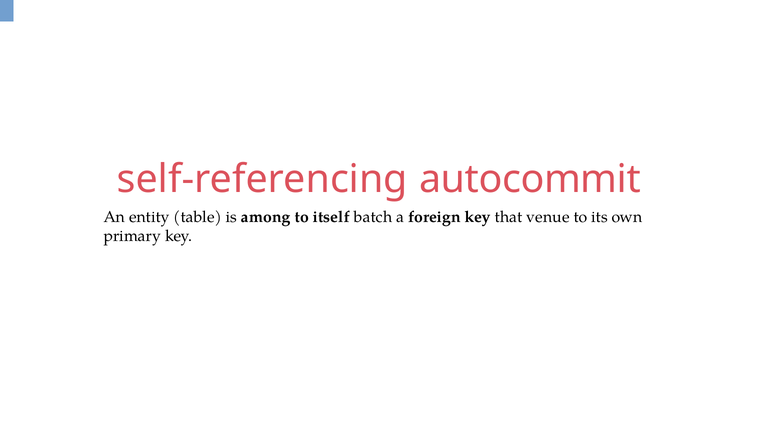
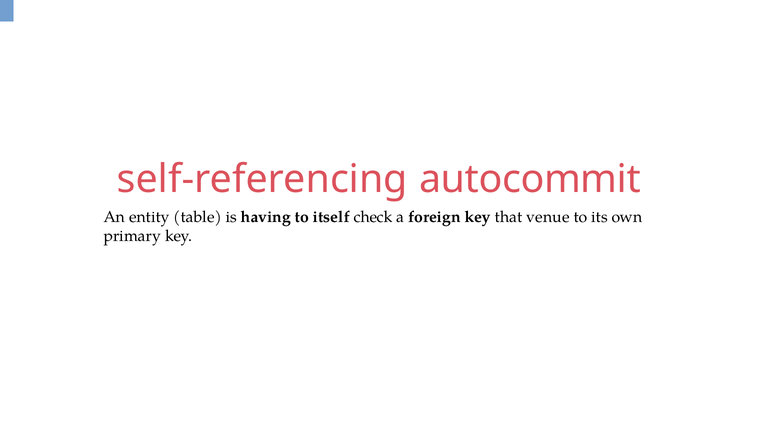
among: among -> having (266, 217)
batch: batch -> check (373, 217)
